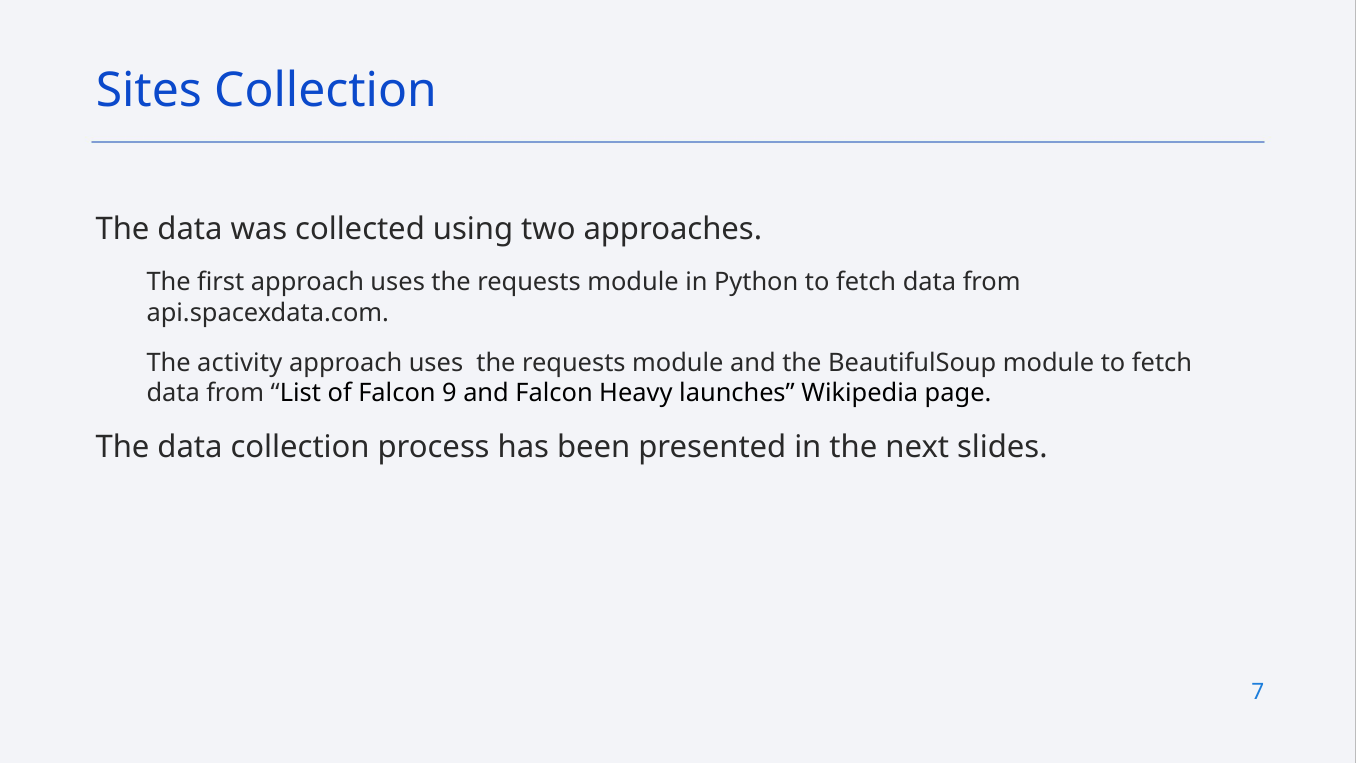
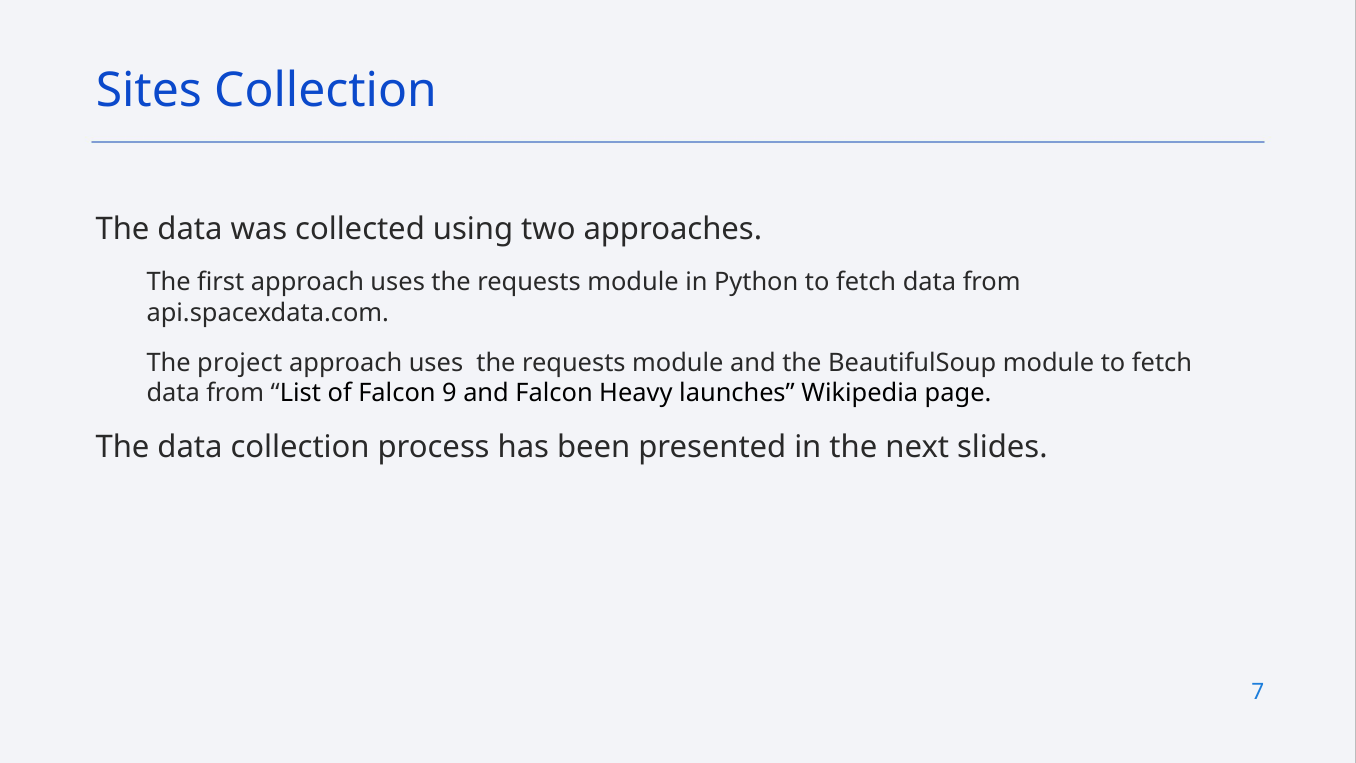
activity: activity -> project (240, 363)
